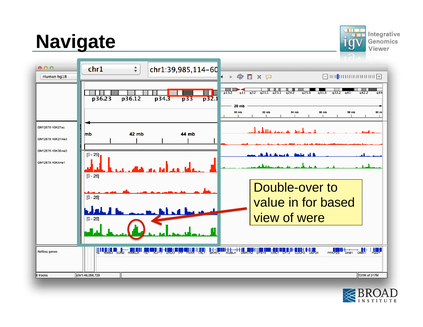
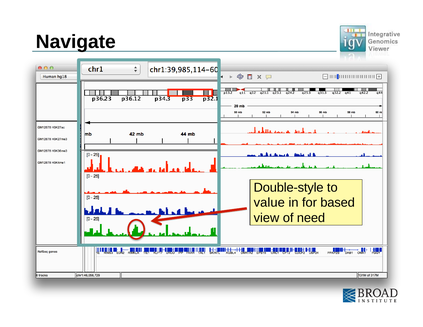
Double-over: Double-over -> Double-style (289, 187)
were: were -> need (311, 218)
